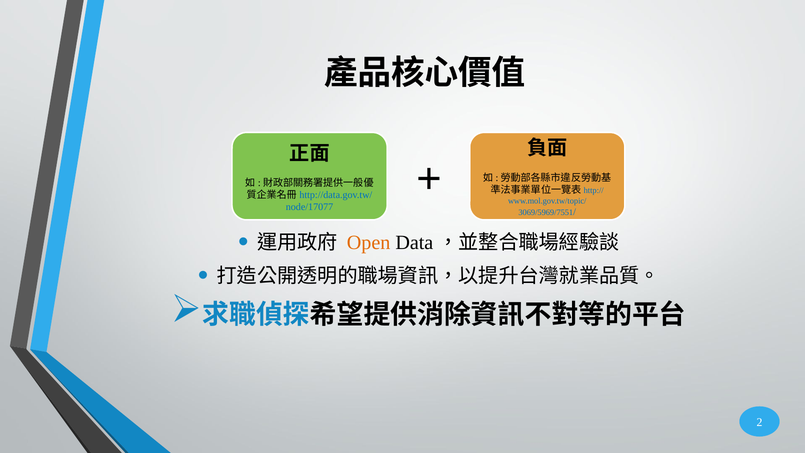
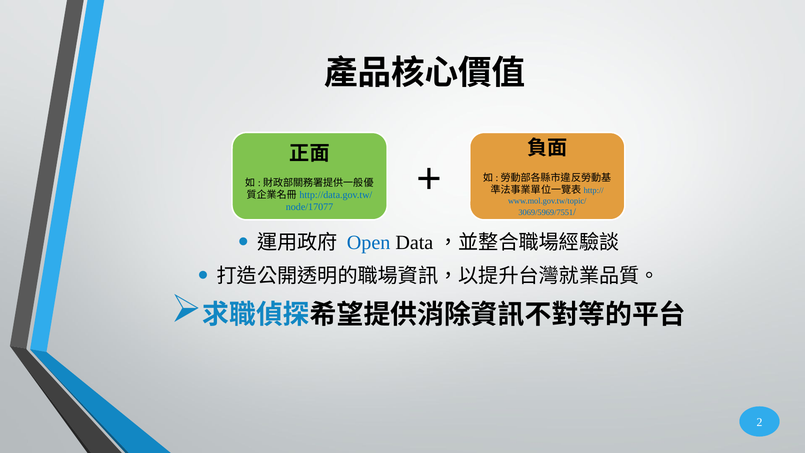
Open colour: orange -> blue (369, 243)
